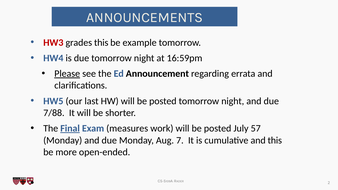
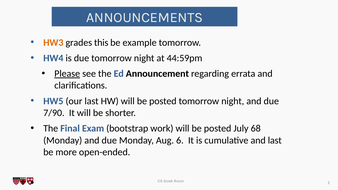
HW3 colour: red -> orange (53, 43)
16:59pm: 16:59pm -> 44:59pm (185, 58)
7/88: 7/88 -> 7/90 (54, 113)
Final underline: present -> none (70, 129)
measures: measures -> bootstrap (127, 129)
57: 57 -> 68 (256, 129)
7: 7 -> 6 (180, 140)
and this: this -> last (275, 140)
